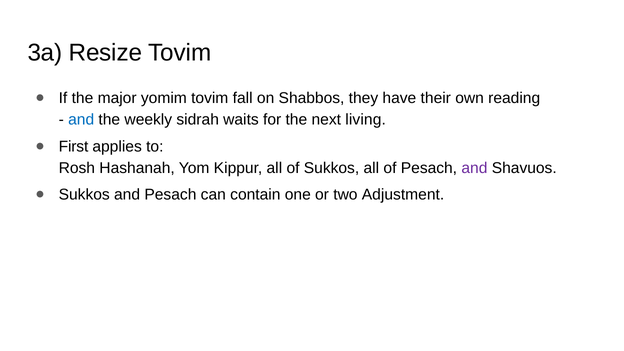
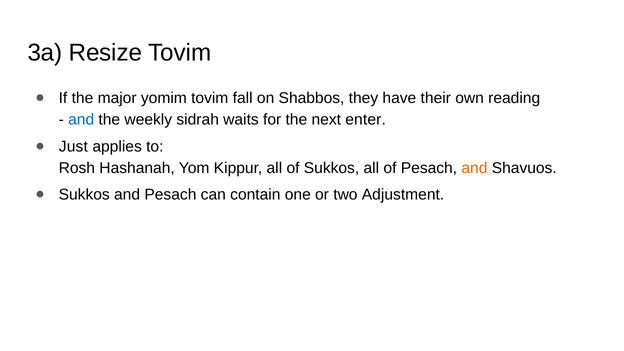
living: living -> enter (366, 120)
First: First -> Just (73, 146)
and colour: purple -> orange (474, 168)
